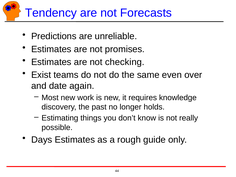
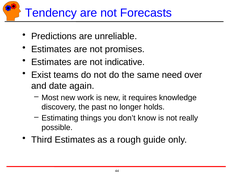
checking: checking -> indicative (125, 62)
even: even -> need (172, 75)
Days: Days -> Third (42, 140)
